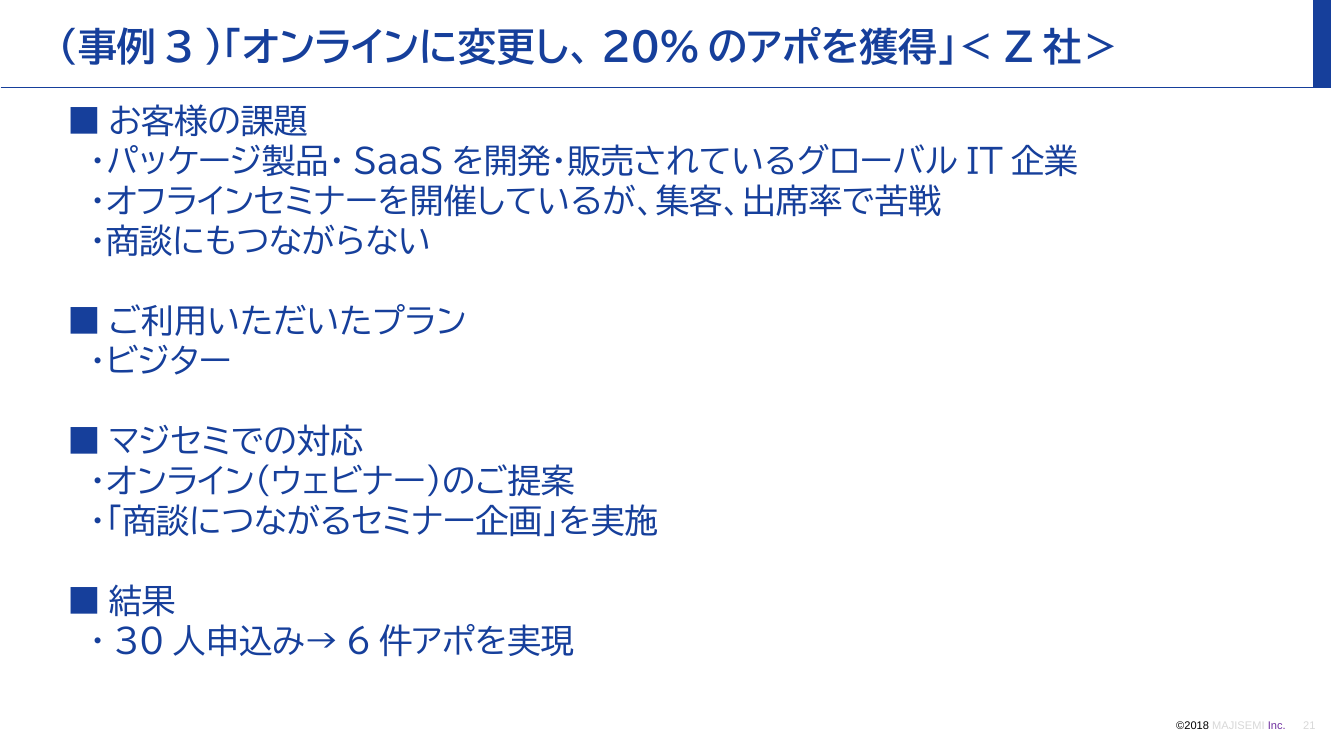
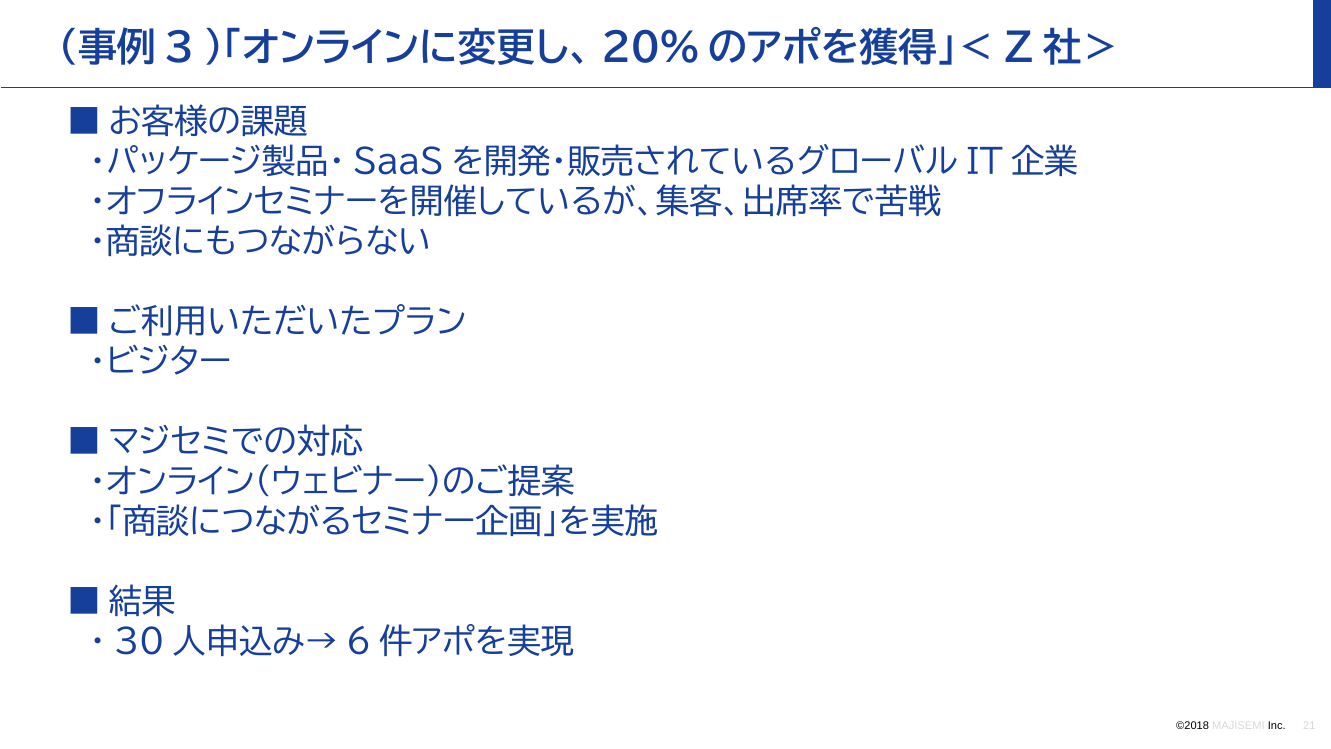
Inc colour: purple -> black (1277, 725)
